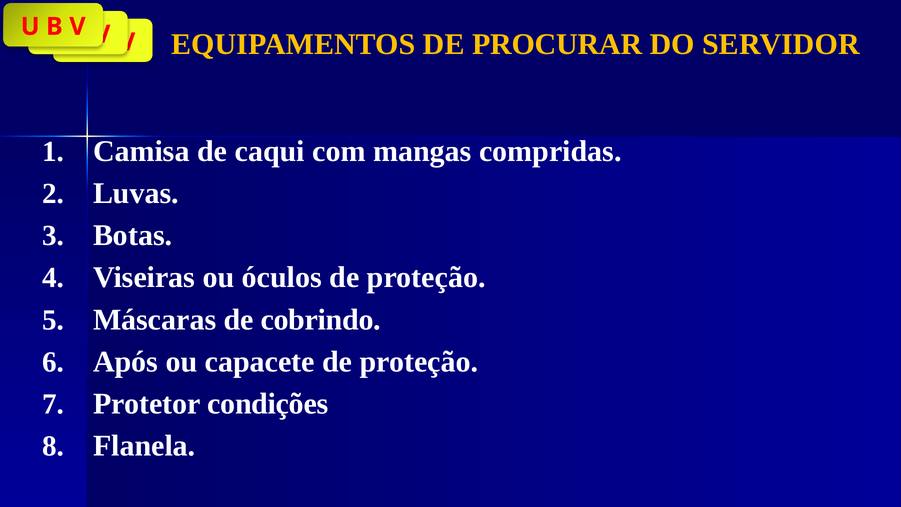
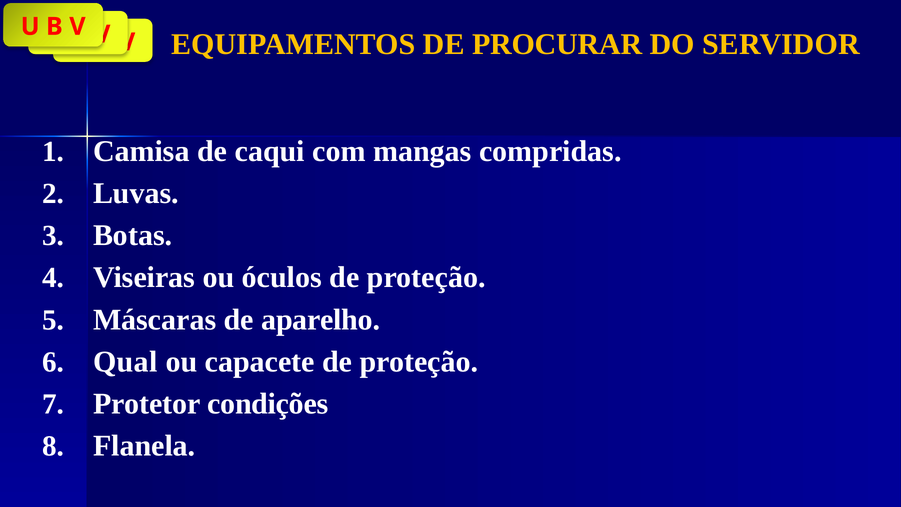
cobrindo: cobrindo -> aparelho (321, 319)
Após: Após -> Qual (125, 362)
